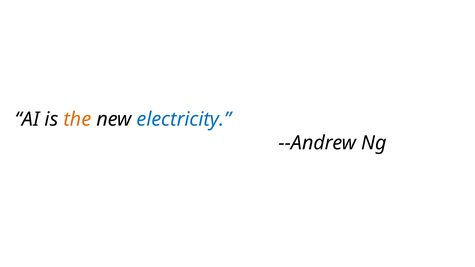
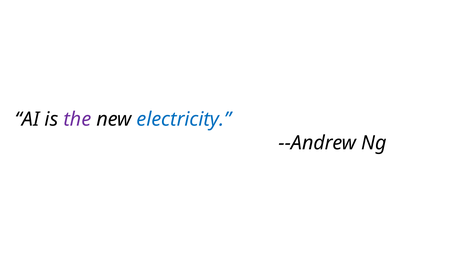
the colour: orange -> purple (77, 119)
